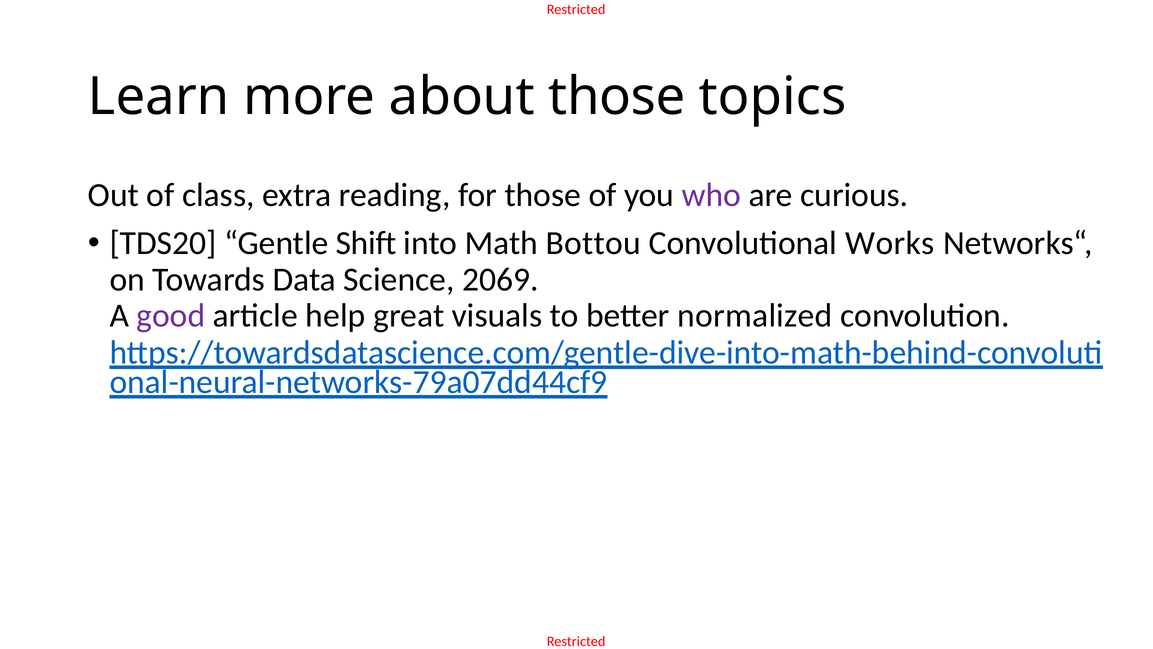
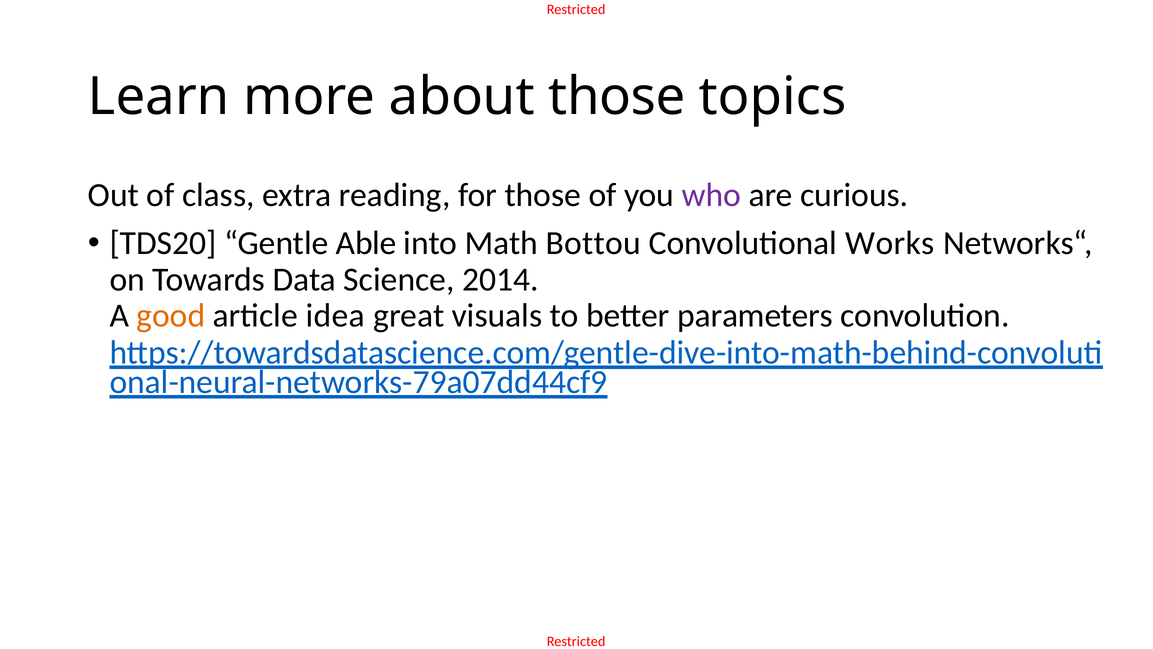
Shift: Shift -> Able (366, 243)
2069: 2069 -> 2014 (500, 279)
good colour: purple -> orange (171, 316)
help: help -> idea (335, 316)
normalized: normalized -> parameters (755, 316)
